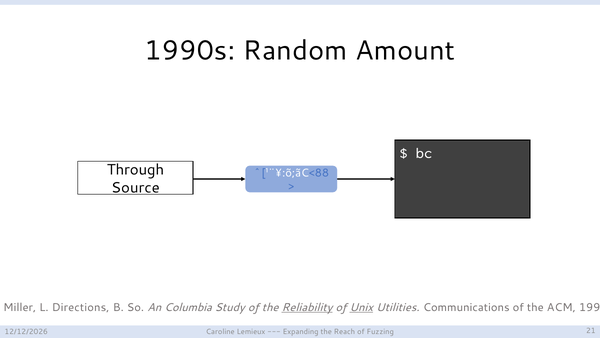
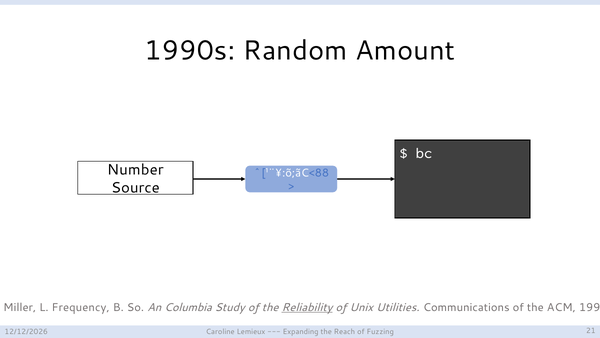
Through: Through -> Number (135, 170)
Directions: Directions -> Frequency (81, 307)
Unix underline: present -> none (361, 307)
